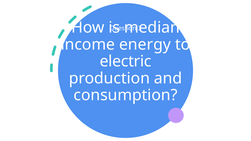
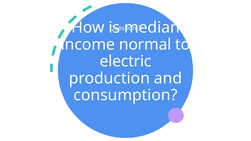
energy: energy -> normal (145, 45)
